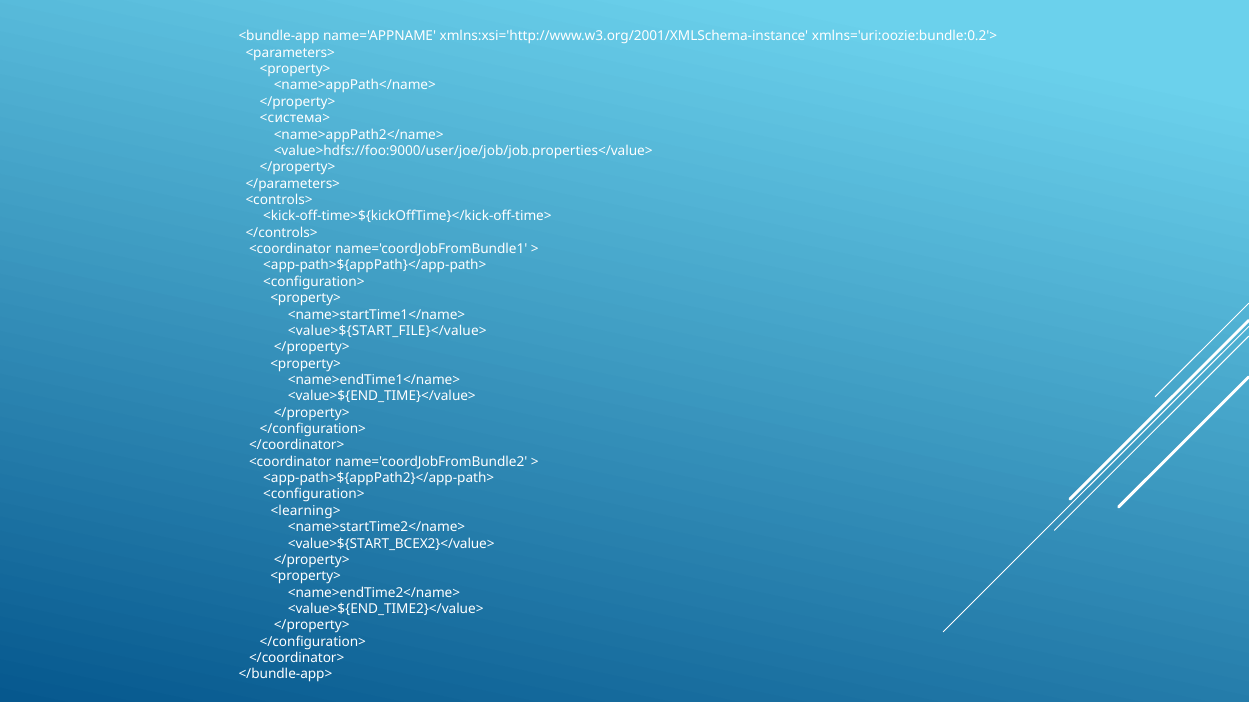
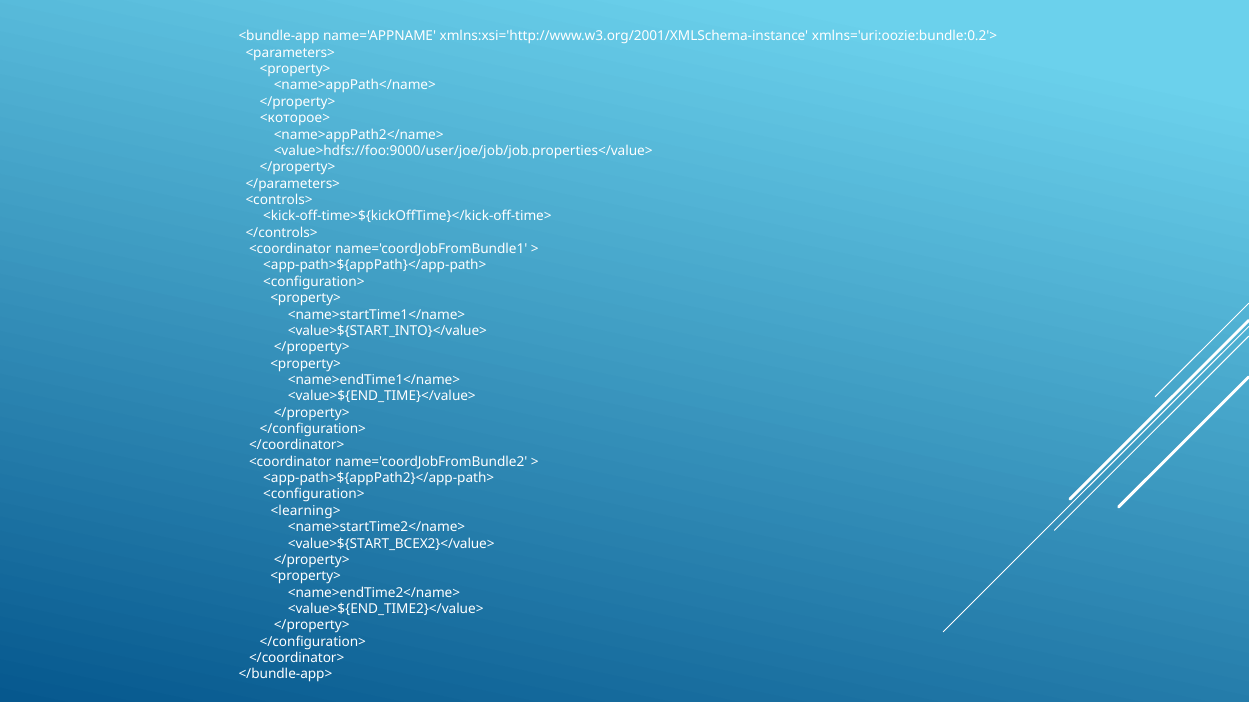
<система>: <система> -> <которое> (295, 118)
<value>${START_FILE}</value>: <value>${START_FILE}</value> -> <value>${START_INTO}</value> (387, 331)
